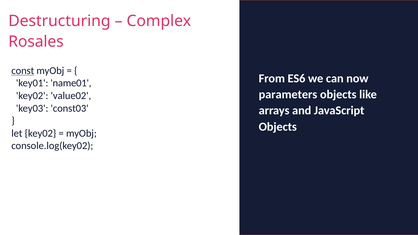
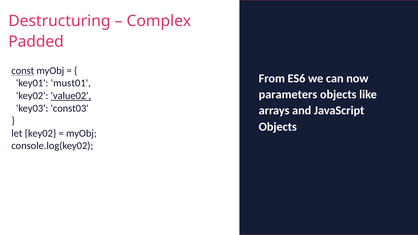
Rosales: Rosales -> Padded (36, 42)
name01: name01 -> must01 (71, 83)
value02 underline: none -> present (71, 96)
